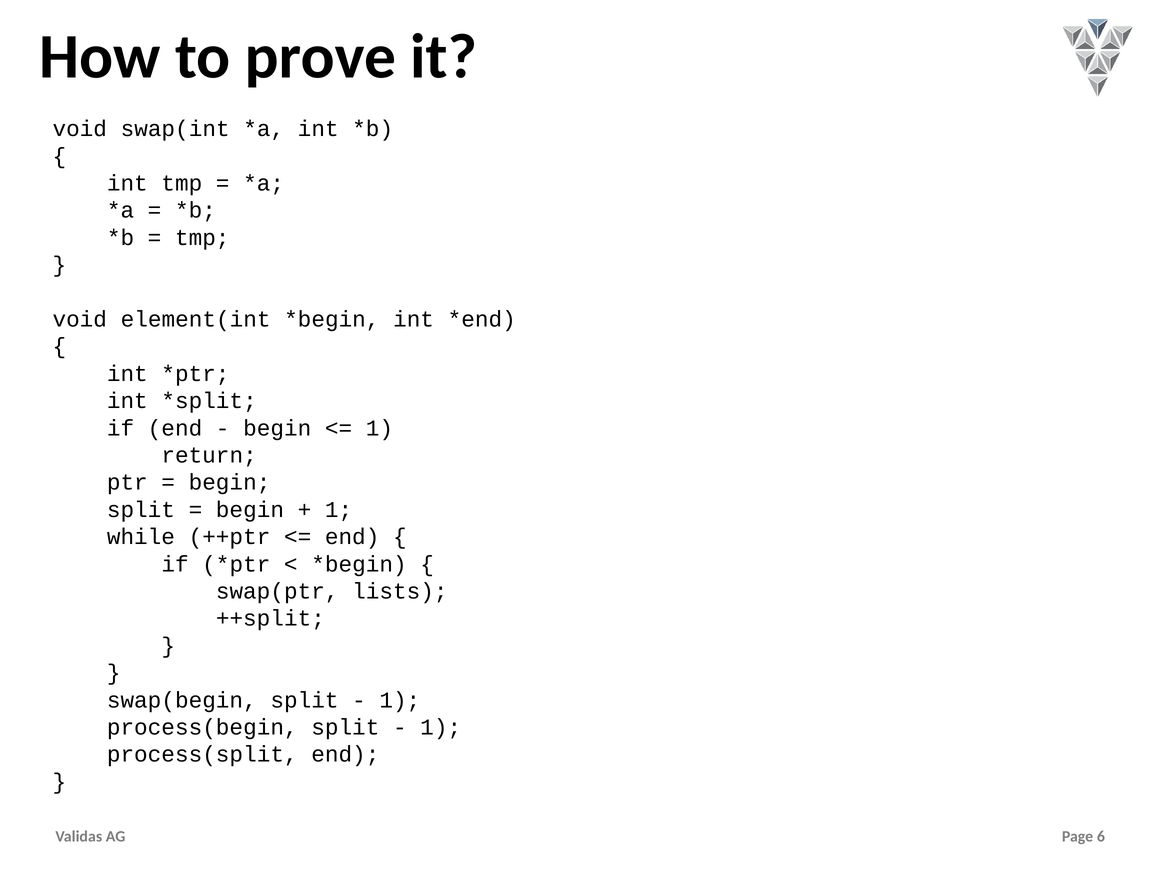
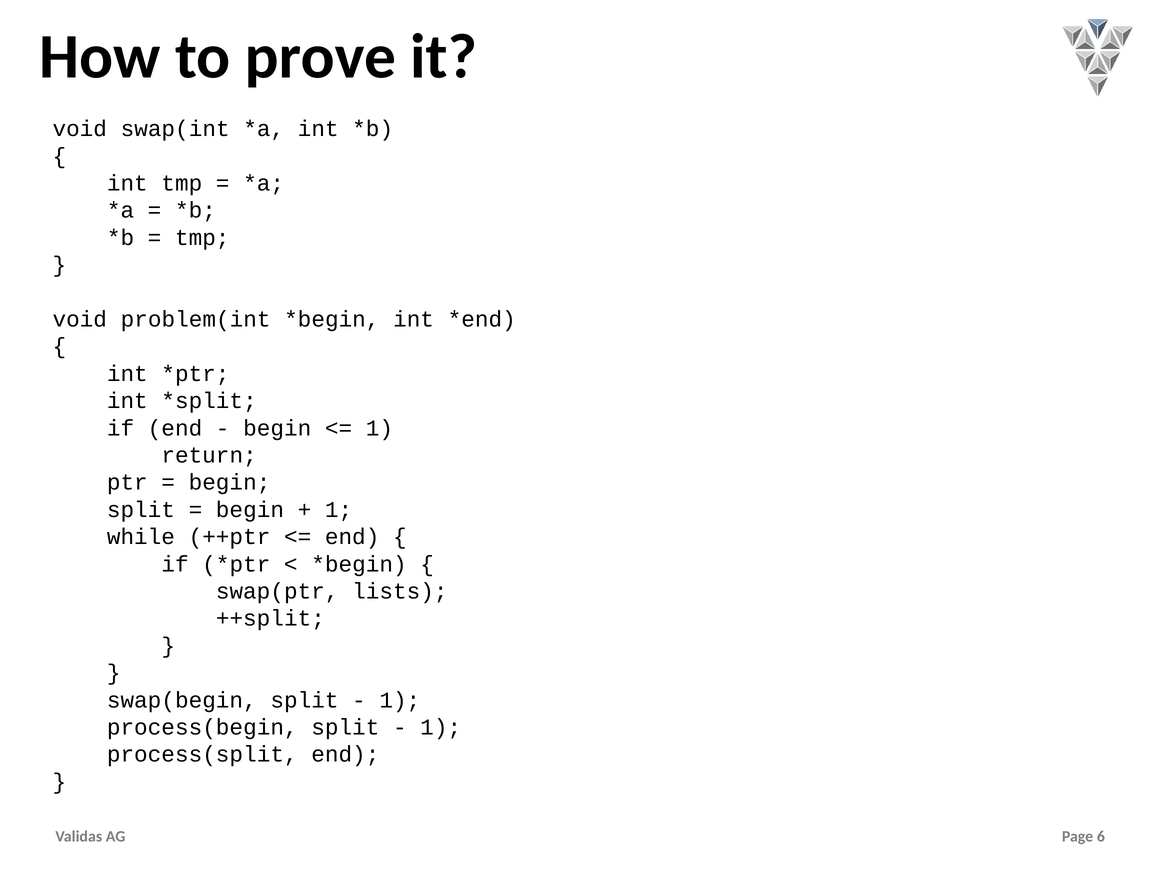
element(int: element(int -> problem(int (196, 319)
